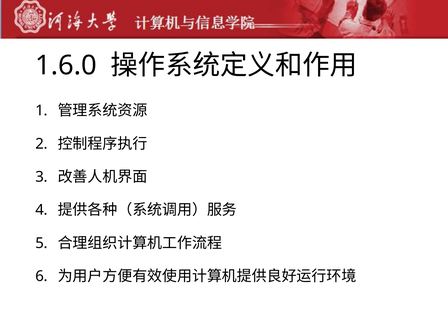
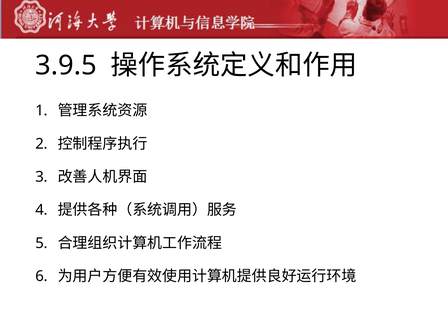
1.6.0: 1.6.0 -> 3.9.5 (66, 66)
